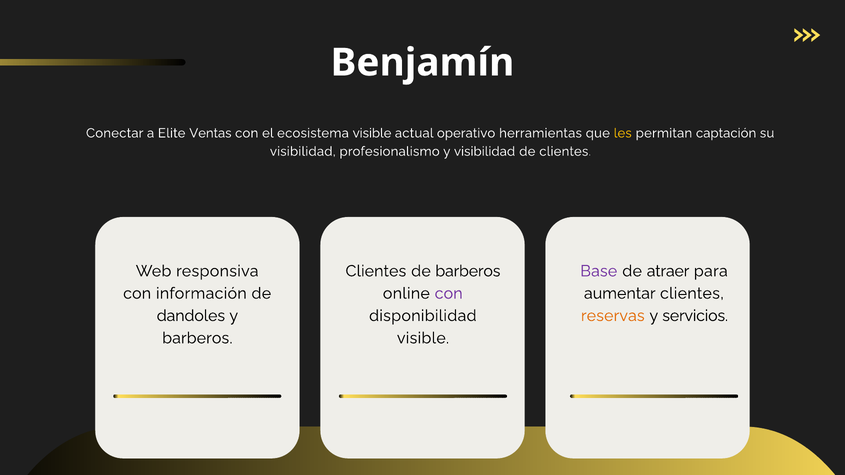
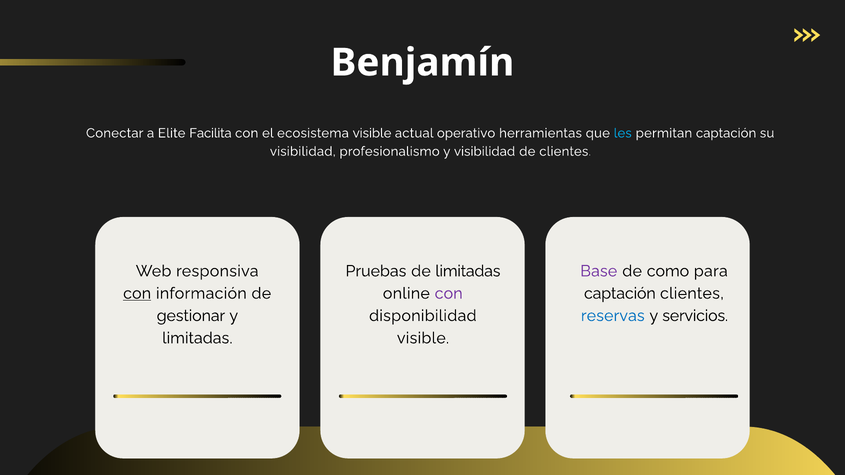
Ventas: Ventas -> Facilita (210, 133)
les colour: yellow -> light blue (623, 133)
Clientes: Clientes -> Pruebas (376, 271)
de barberos: barberos -> limitadas (468, 271)
atraer: atraer -> como (668, 271)
aumentar: aumentar -> captación (620, 294)
con underline: none -> present (137, 294)
dandoles: dandoles -> gestionar (191, 316)
reservas colour: orange -> blue (613, 316)
barberos: barberos -> limitadas (197, 338)
